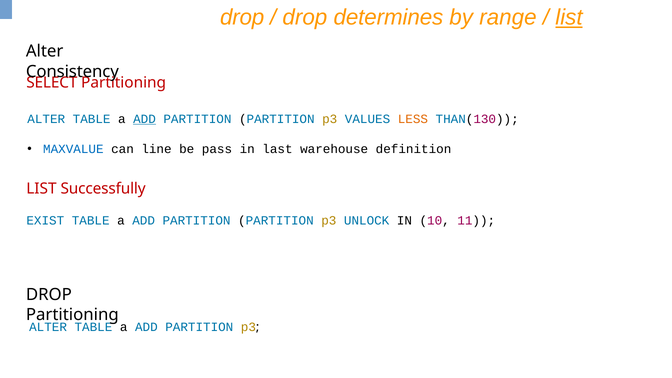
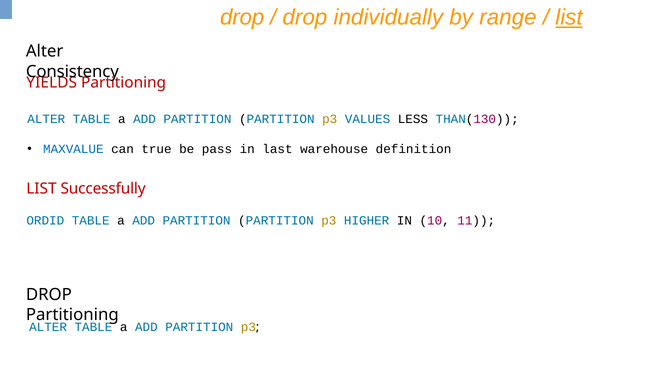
determines: determines -> individually (388, 17)
SELECT: SELECT -> YIELDS (52, 83)
ADD underline: present -> none (145, 119)
LESS colour: orange -> black (413, 119)
line: line -> true (156, 149)
EXIST: EXIST -> ORDID (45, 221)
UNLOCK: UNLOCK -> HIGHER (367, 221)
